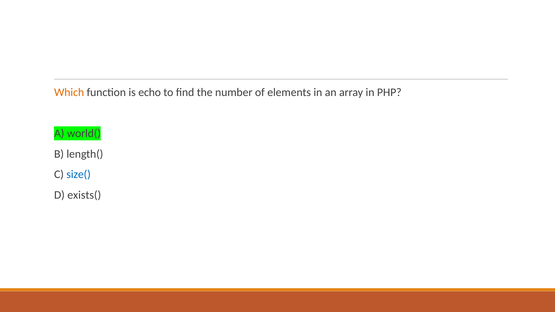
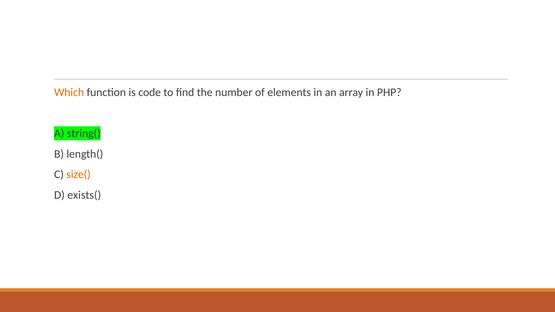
echo: echo -> code (150, 92)
world(: world( -> string( (84, 133)
size( colour: blue -> orange (79, 175)
